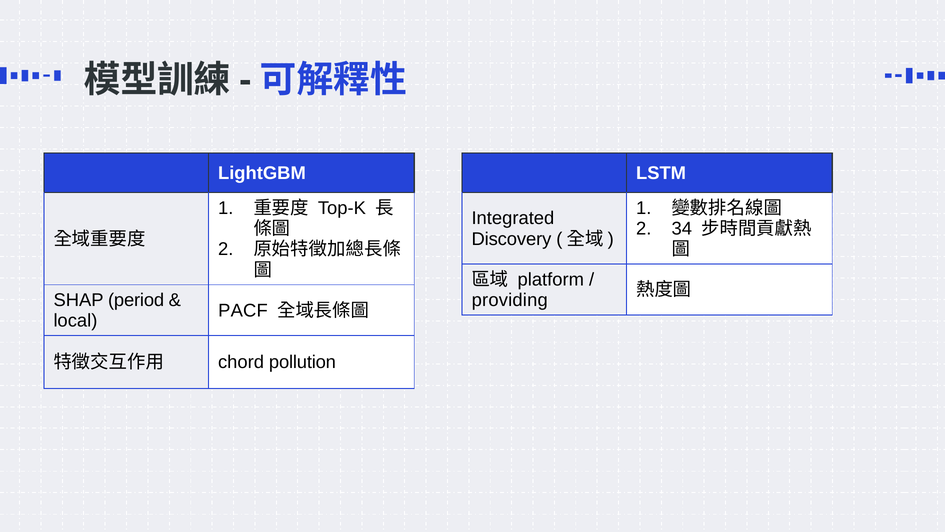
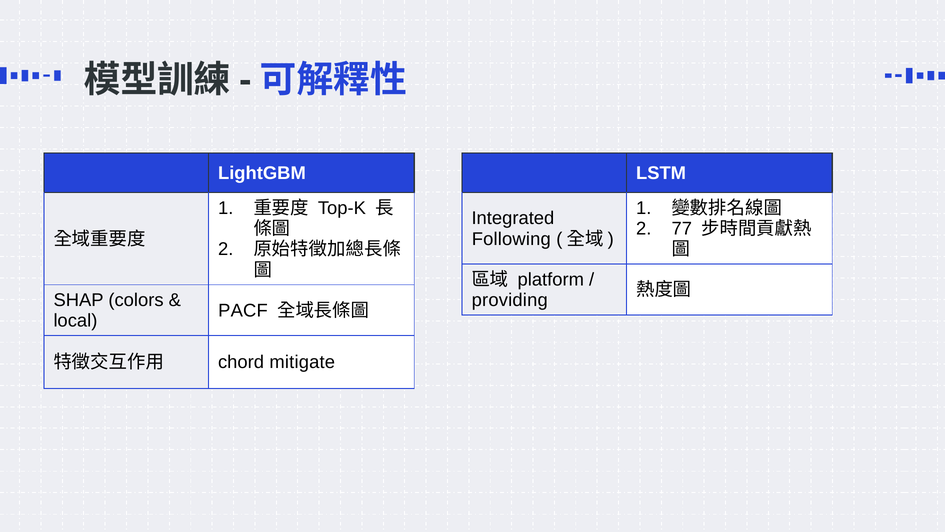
34: 34 -> 77 (682, 228)
Discovery: Discovery -> Following (511, 239)
period: period -> colors (136, 300)
pollution: pollution -> mitigate (302, 362)
